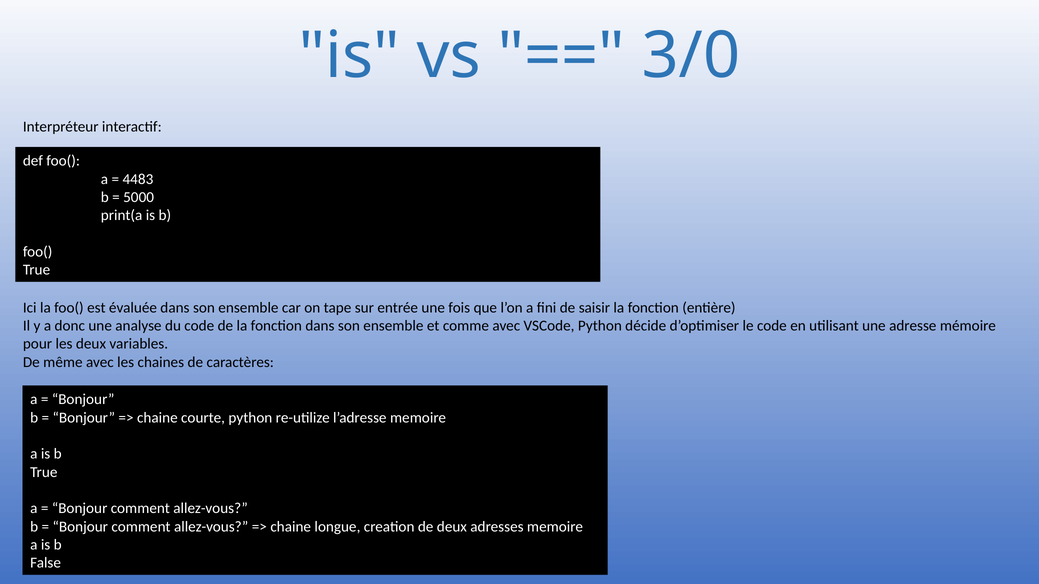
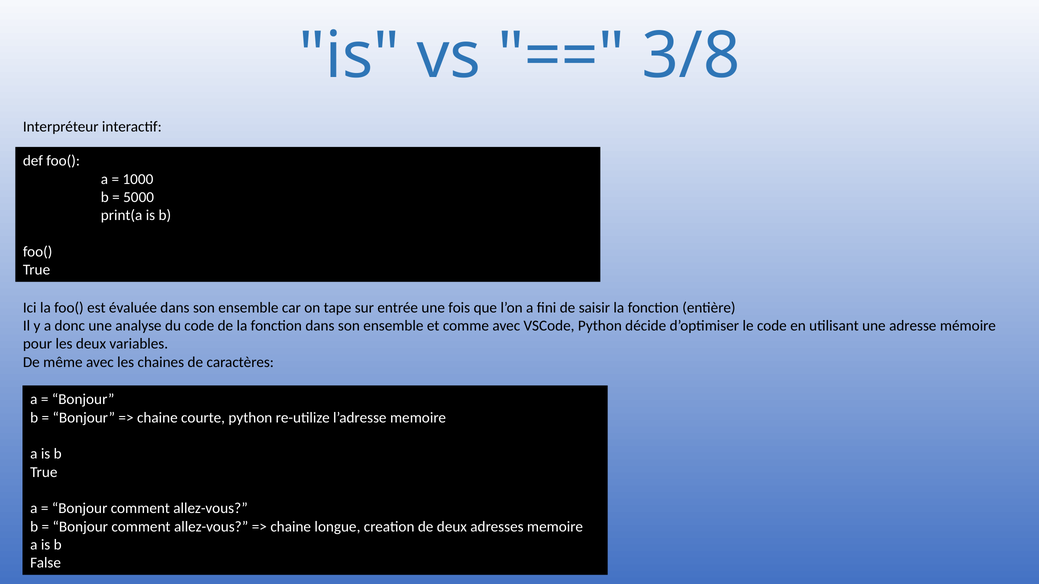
3/0: 3/0 -> 3/8 (691, 56)
4483: 4483 -> 1000 (138, 179)
